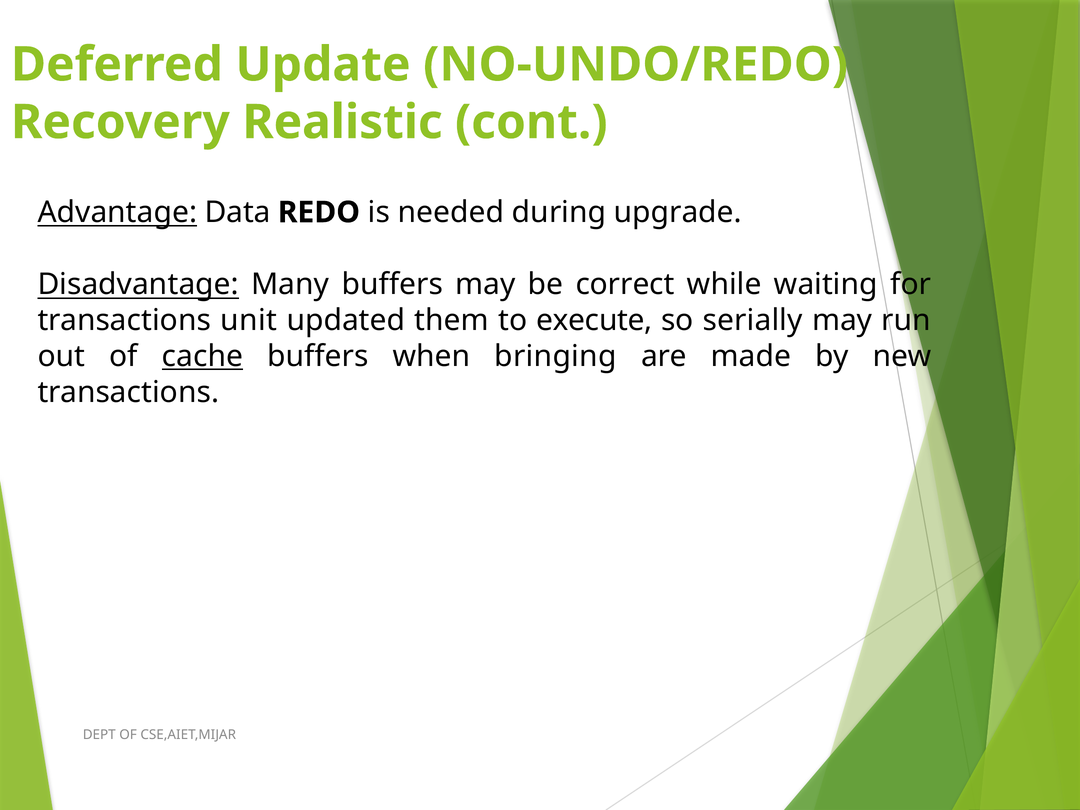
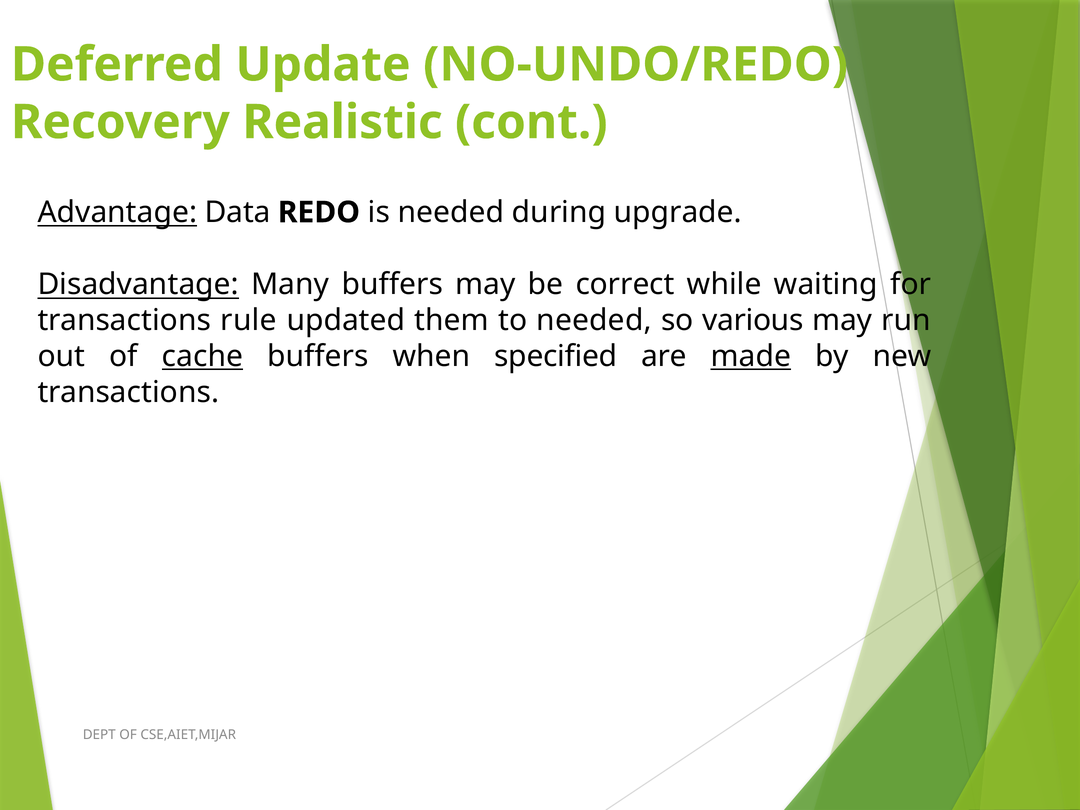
unit: unit -> rule (249, 320)
to execute: execute -> needed (594, 320)
serially: serially -> various (753, 320)
bringing: bringing -> specified (556, 356)
made underline: none -> present (751, 356)
